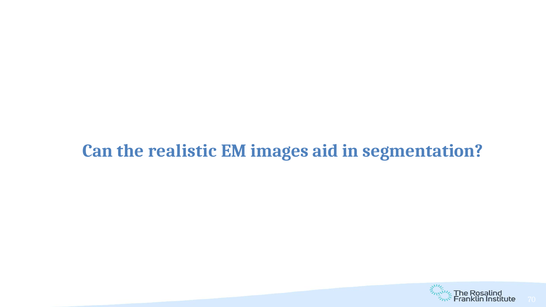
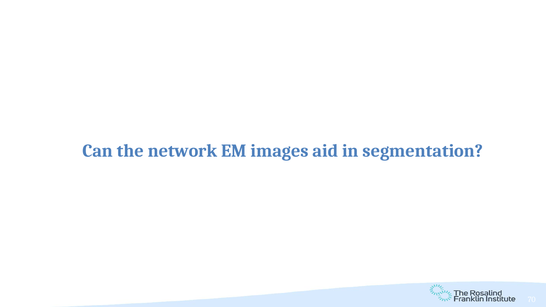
realistic: realistic -> network (183, 151)
